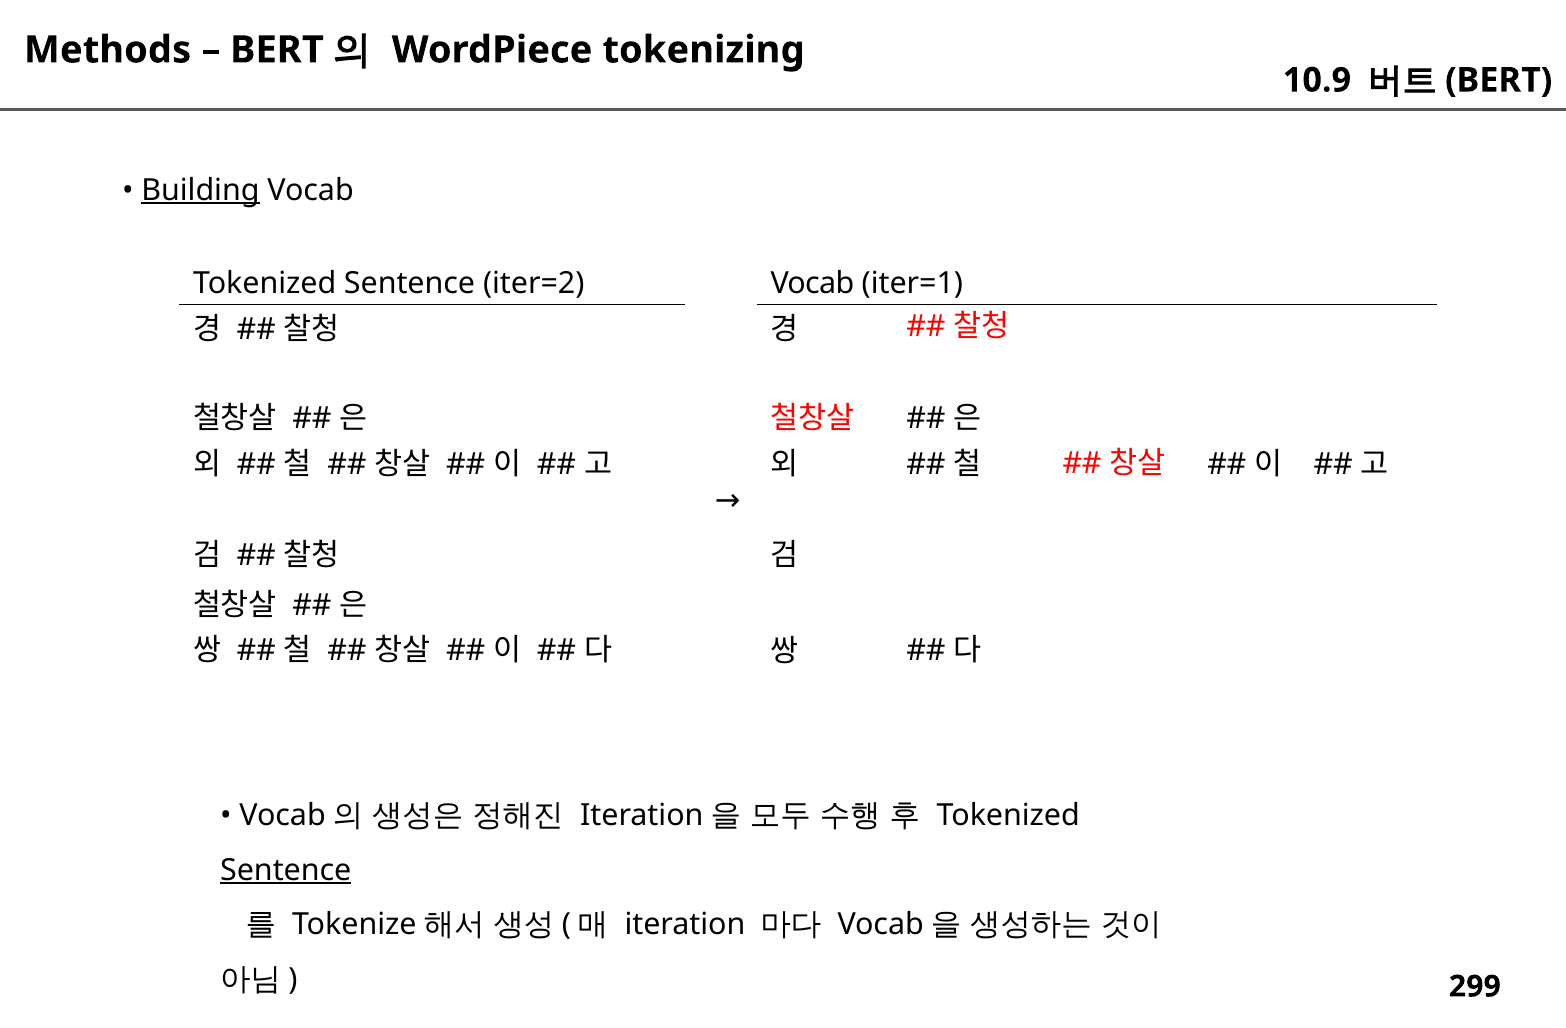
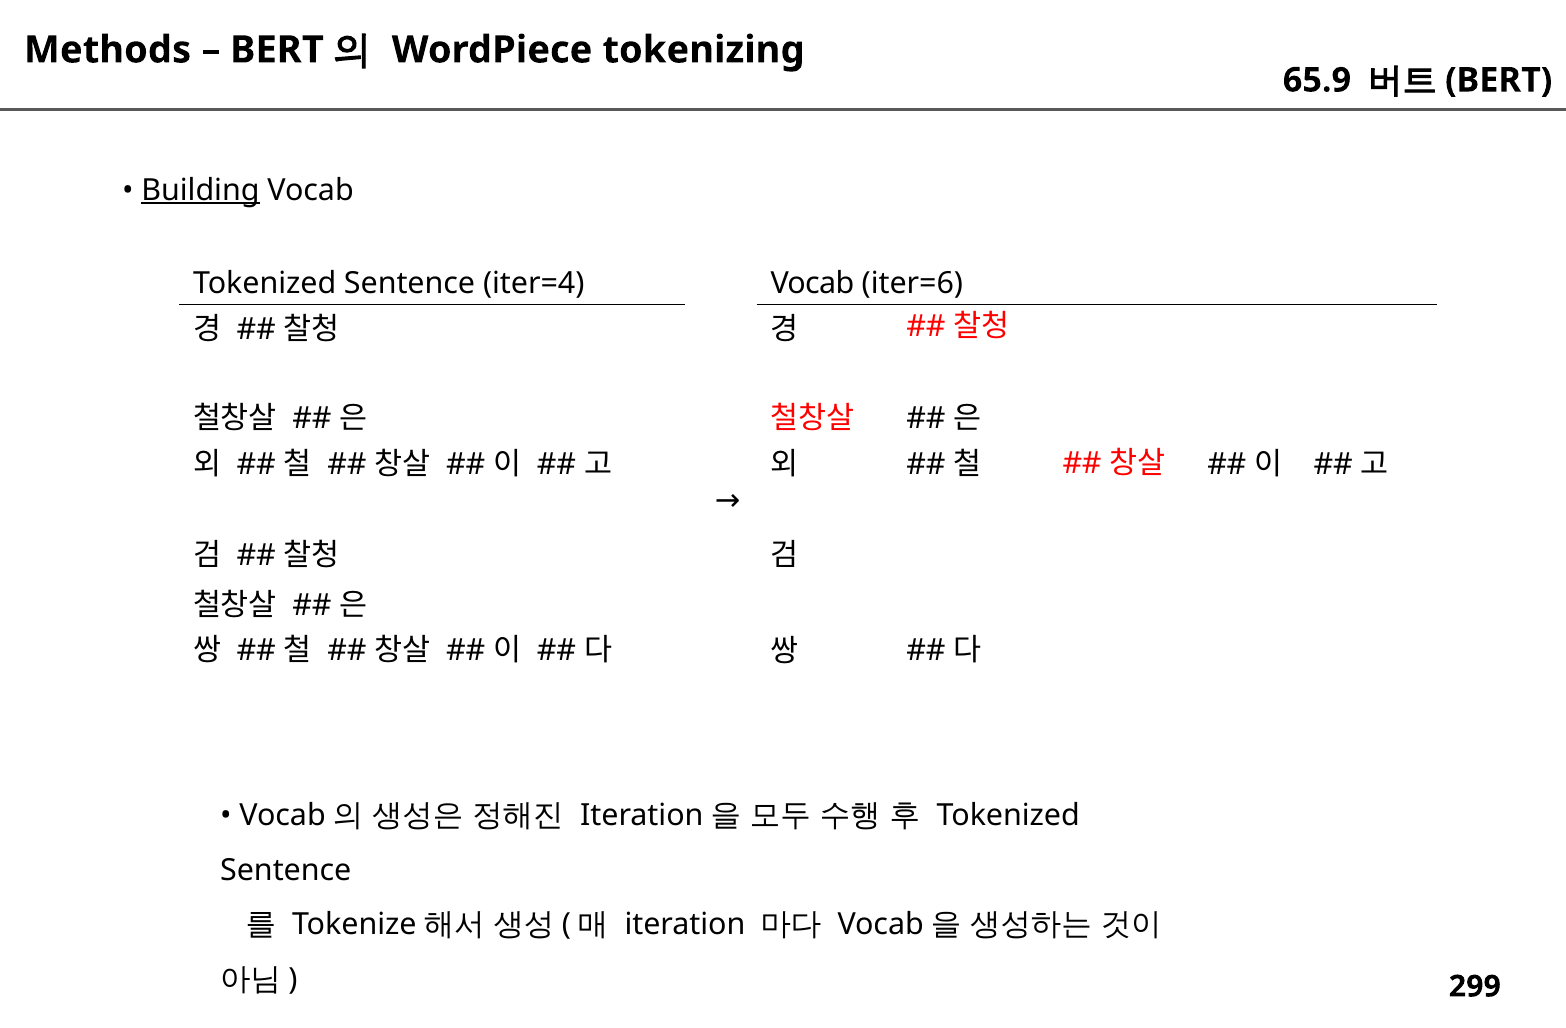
10.9: 10.9 -> 65.9 (1317, 80)
iter=2: iter=2 -> iter=4 (534, 284)
iter=1: iter=1 -> iter=6 (912, 284)
Sentence underline: present -> none (286, 870)
